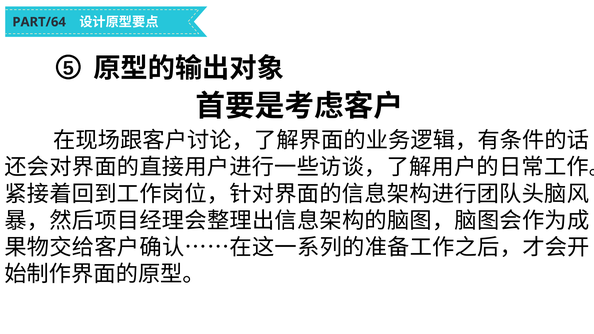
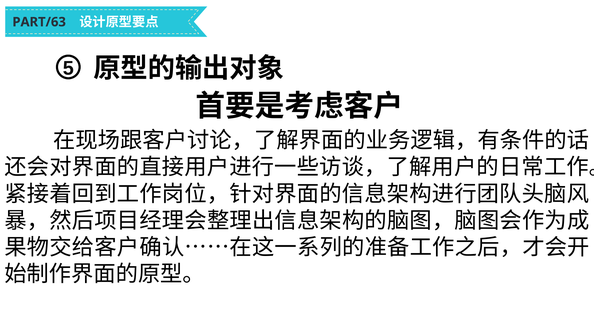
PART/64: PART/64 -> PART/63 (39, 22)
